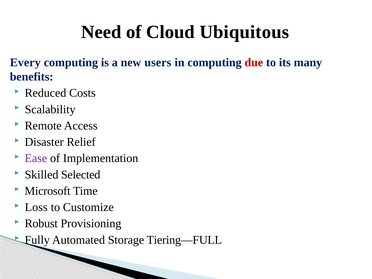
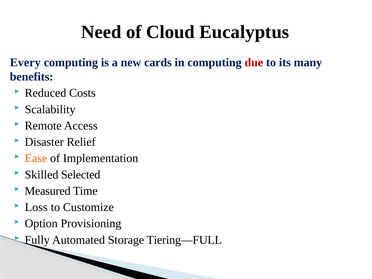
Ubiquitous: Ubiquitous -> Eucalyptus (244, 32)
users: users -> cards (158, 62)
Ease colour: purple -> orange (36, 158)
Microsoft: Microsoft -> Measured (48, 191)
Robust: Robust -> Option (41, 224)
